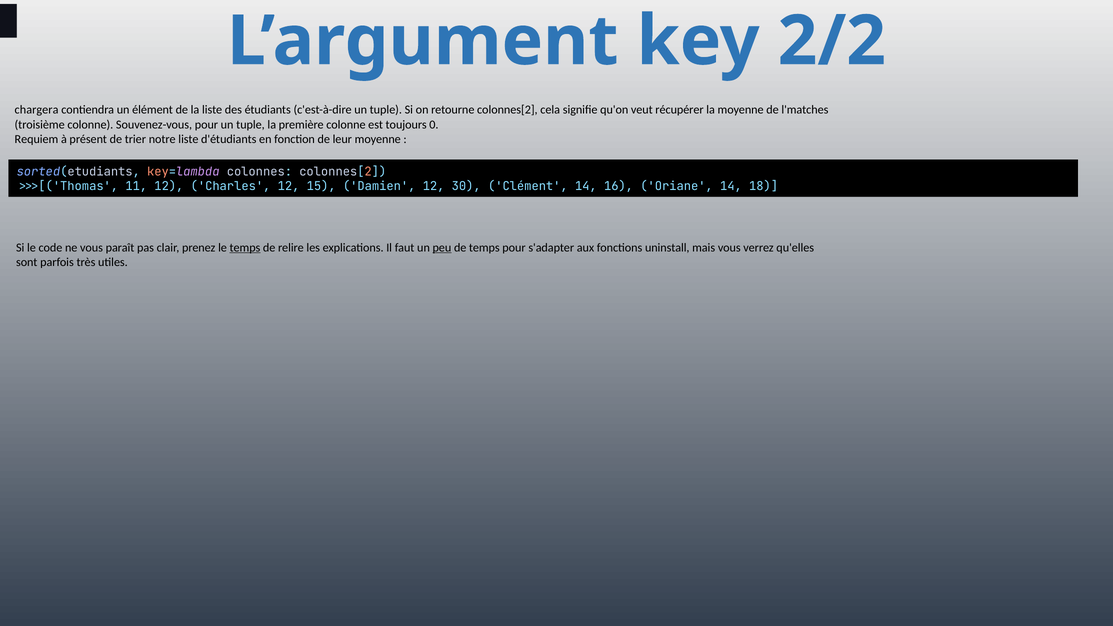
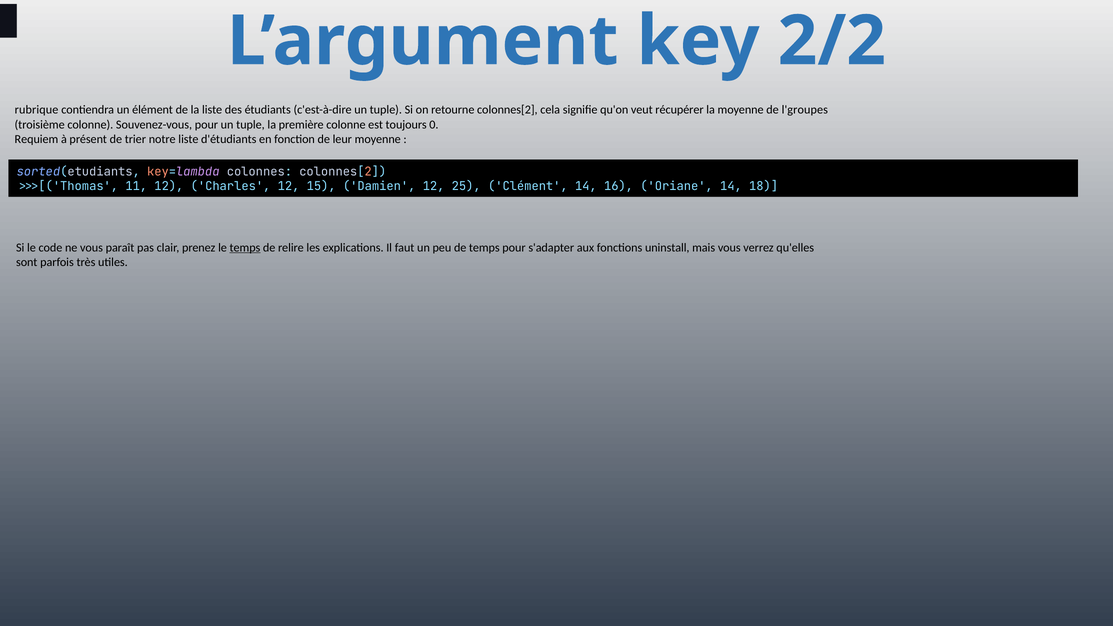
chargera: chargera -> rubrique (37, 110)
l'matches: l'matches -> l'groupes (805, 110)
30: 30 -> 25 (466, 186)
peu underline: present -> none (442, 248)
